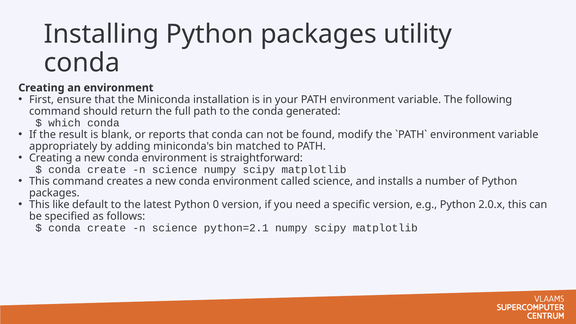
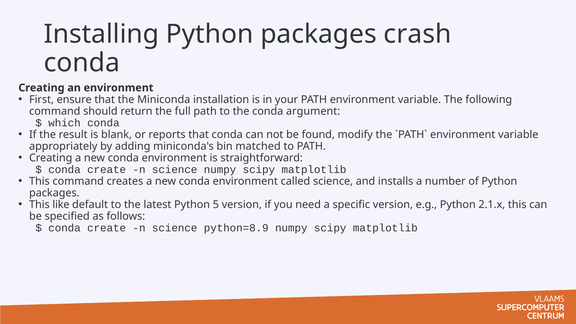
utility: utility -> crash (418, 34)
generated: generated -> argument (313, 111)
0: 0 -> 5 (216, 204)
2.0.x: 2.0.x -> 2.1.x (492, 204)
python=2.1: python=2.1 -> python=8.9 (236, 228)
